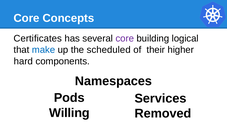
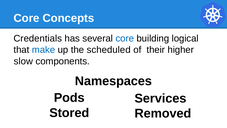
Certificates: Certificates -> Credentials (38, 38)
core colour: purple -> blue (125, 38)
hard: hard -> slow (23, 61)
Willing: Willing -> Stored (69, 113)
